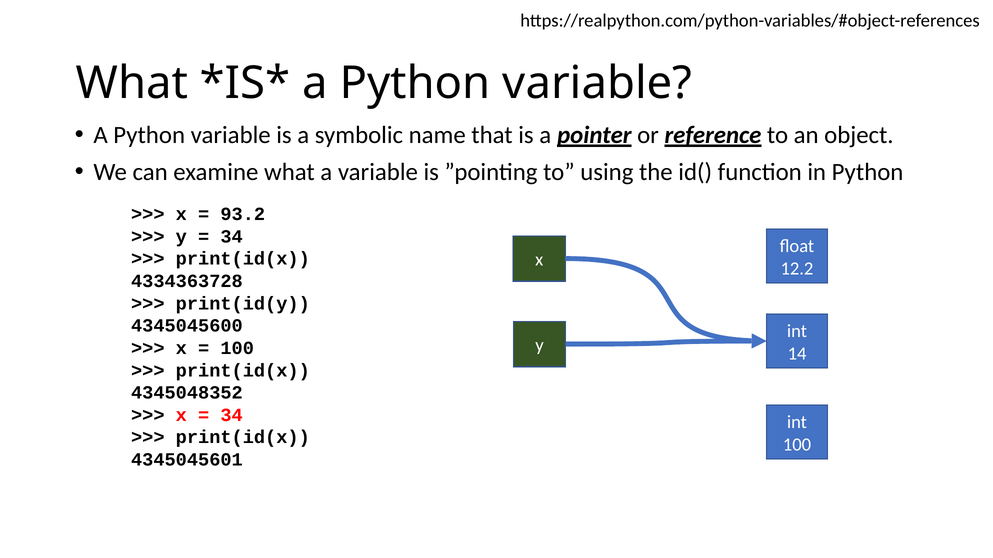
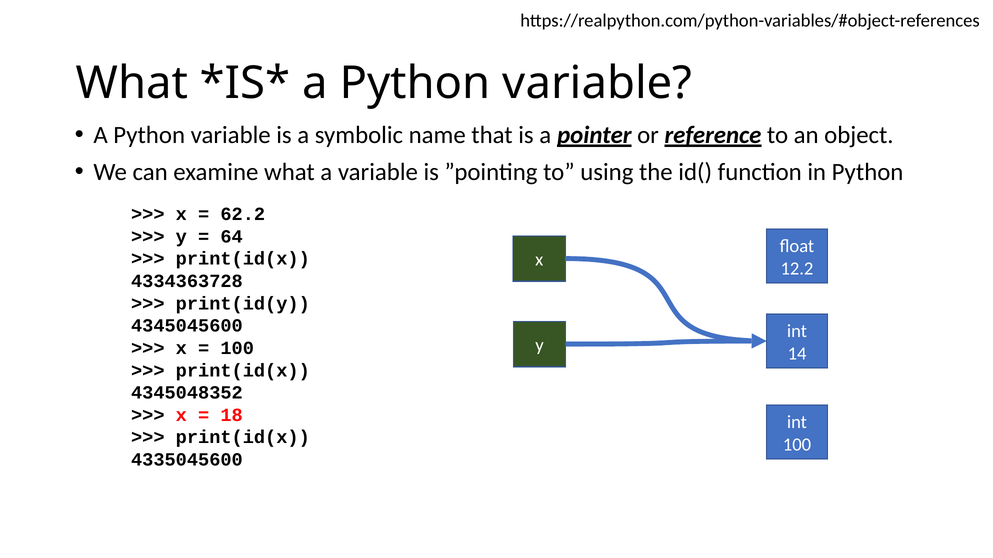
93.2: 93.2 -> 62.2 (243, 214)
34: 34 -> 64 (232, 237)
34: 34 -> 18 (232, 415)
4345045601: 4345045601 -> 4335045600 (187, 460)
